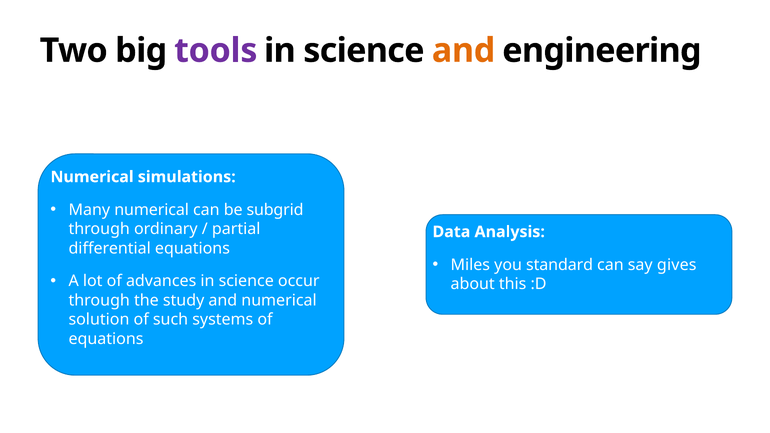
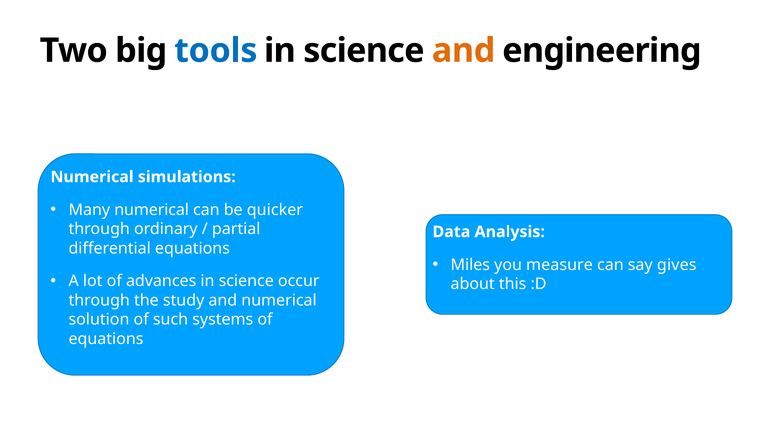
tools colour: purple -> blue (216, 51)
subgrid: subgrid -> quicker (275, 210)
standard: standard -> measure (559, 265)
